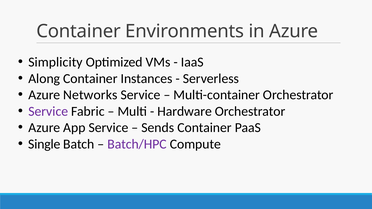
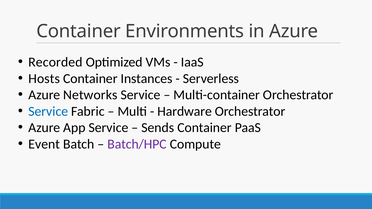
Simplicity: Simplicity -> Recorded (55, 62)
Along: Along -> Hosts (44, 79)
Service colour: purple -> blue (48, 111)
Single: Single -> Event (44, 144)
